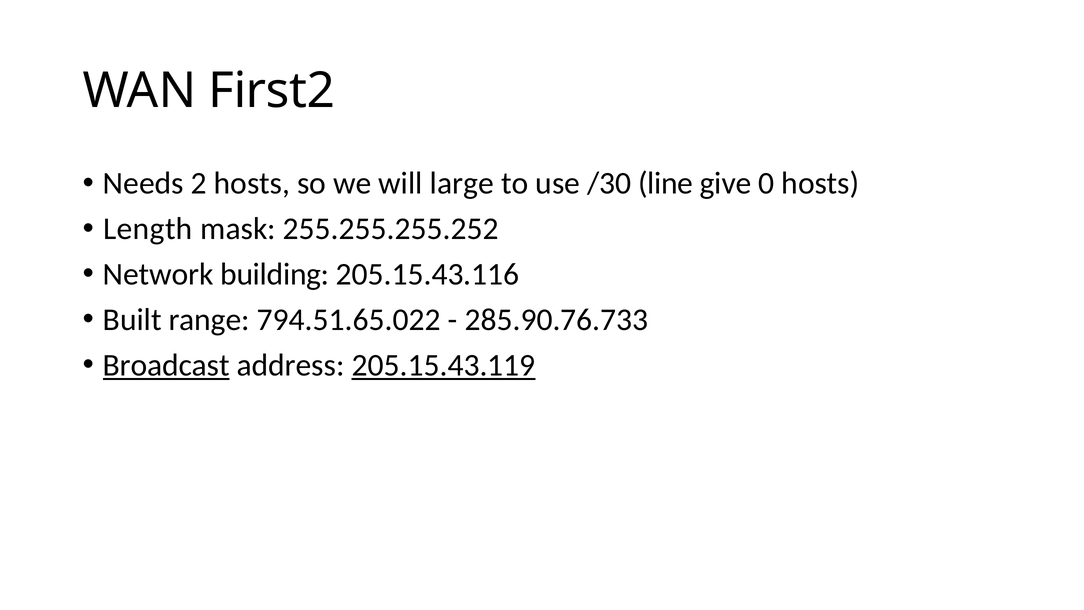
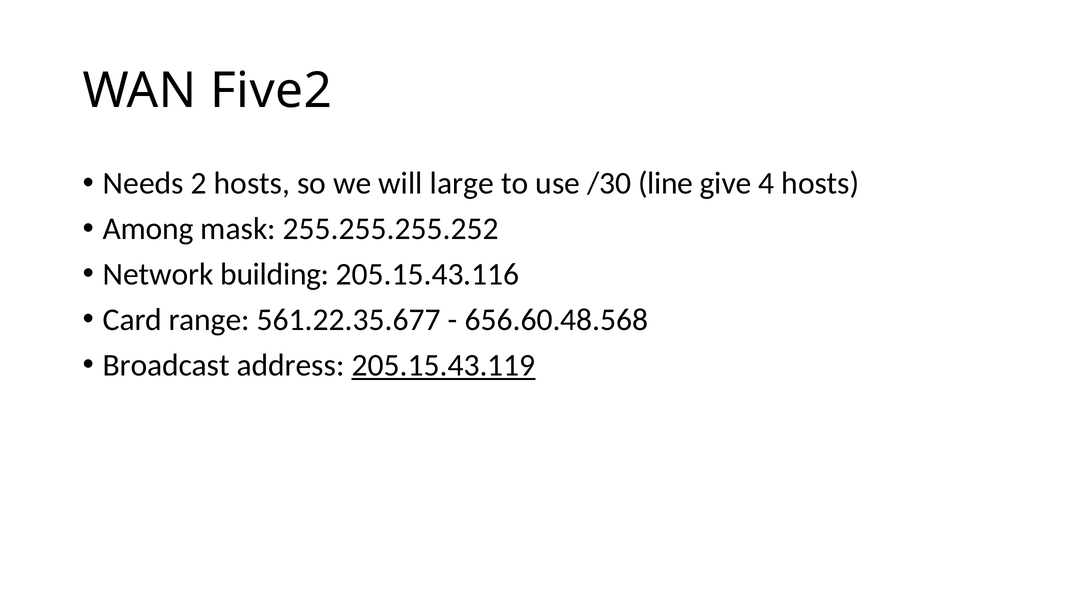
First2: First2 -> Five2 (271, 91)
0: 0 -> 4 (766, 183)
Length: Length -> Among (148, 229)
Built: Built -> Card (132, 320)
794.51.65.022: 794.51.65.022 -> 561.22.35.677 (349, 320)
285.90.76.733: 285.90.76.733 -> 656.60.48.568 (557, 320)
Broadcast underline: present -> none (166, 365)
